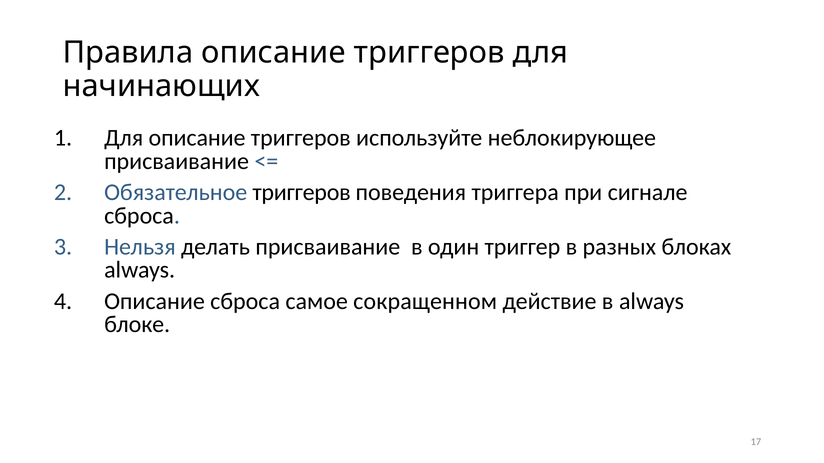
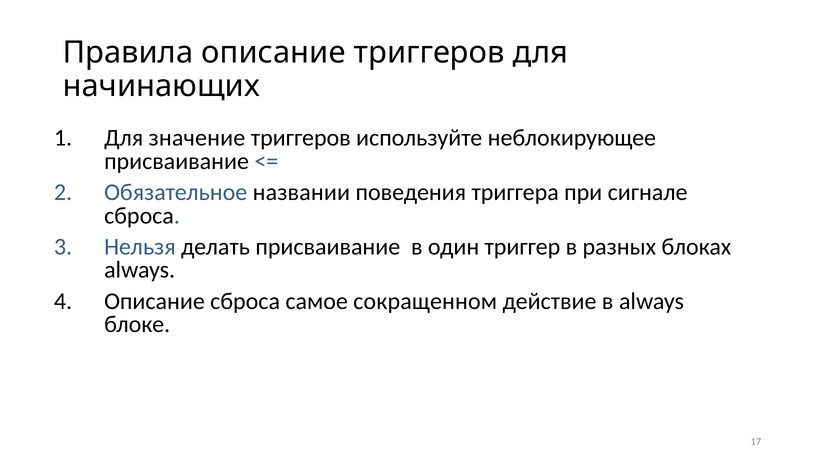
Для описание: описание -> значение (197, 138)
Обязательное триггеров: триггеров -> названии (301, 192)
